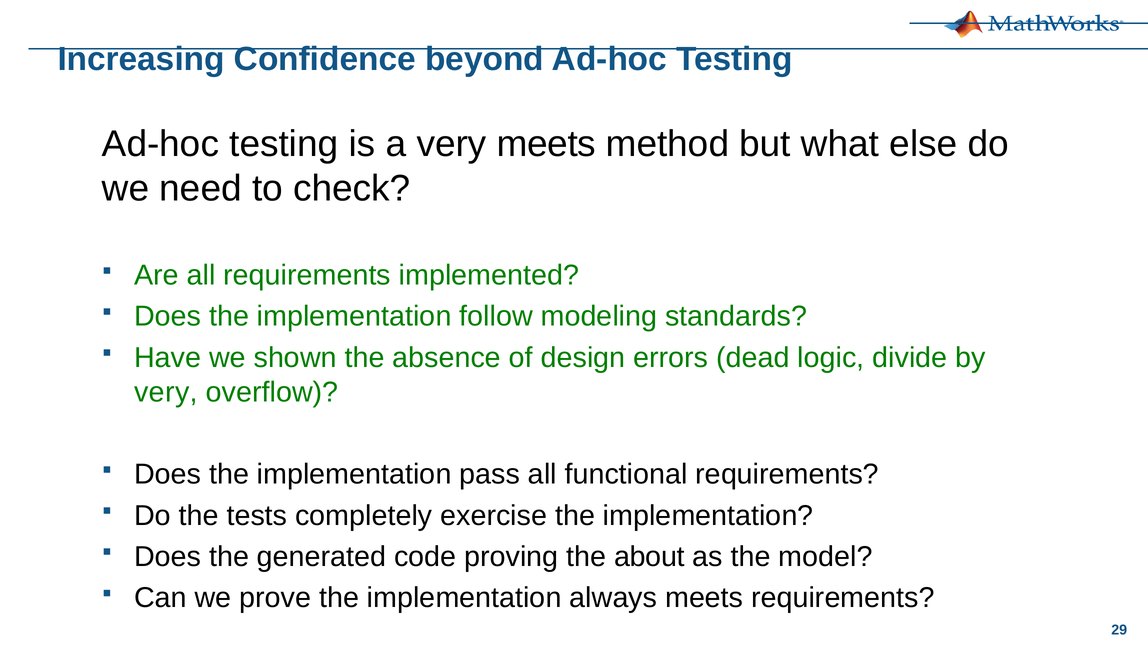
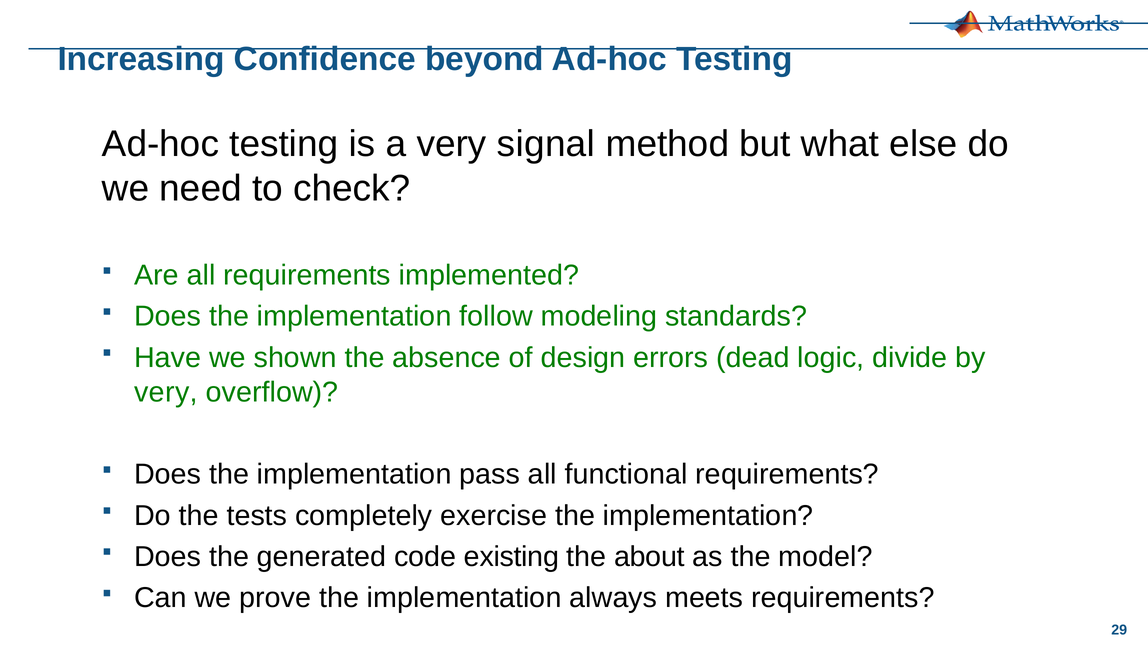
very meets: meets -> signal (546, 144)
proving: proving -> existing (511, 557)
